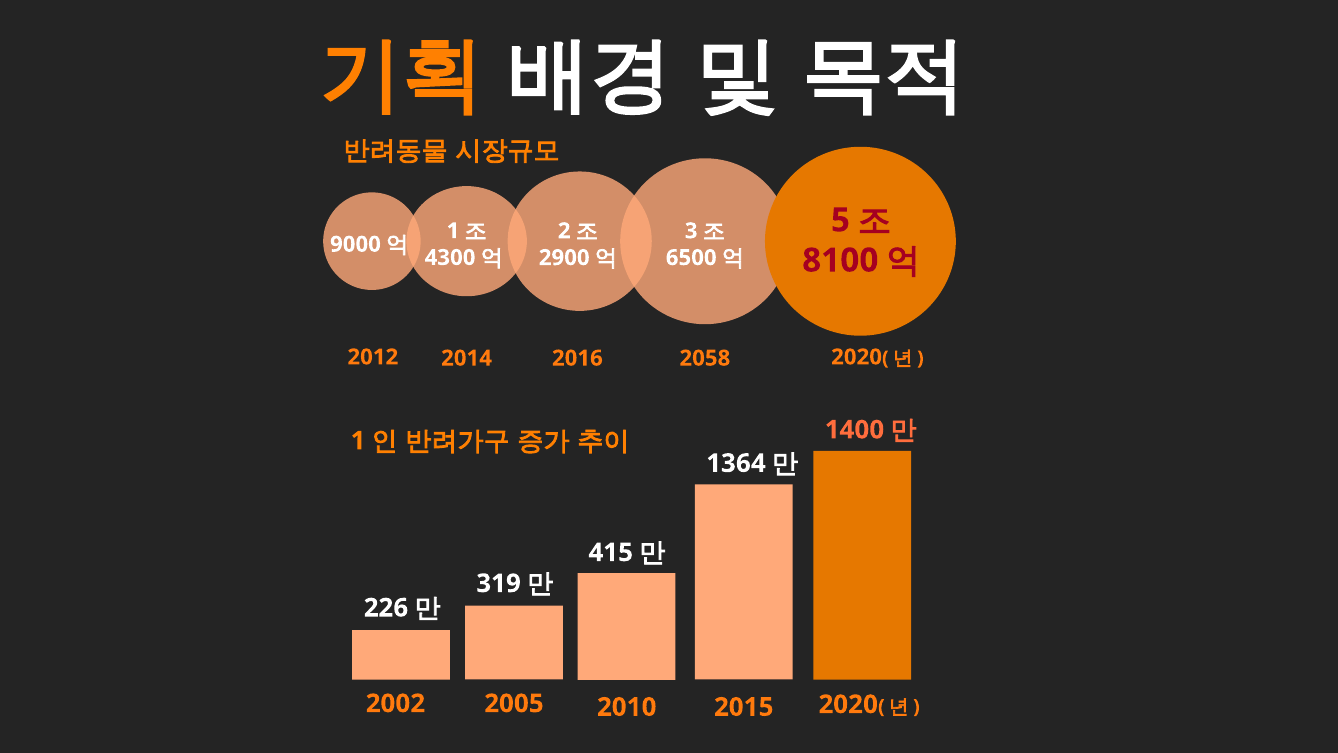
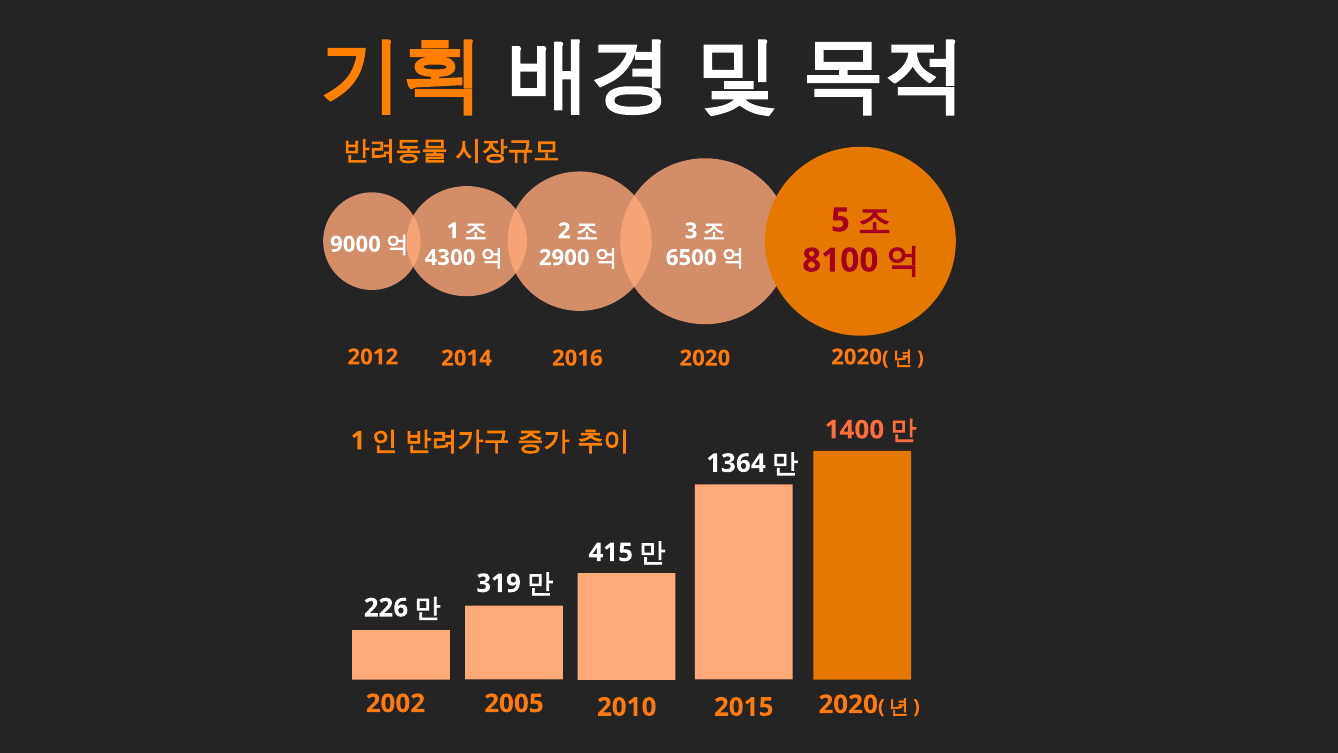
2058: 2058 -> 2020 (705, 358)
